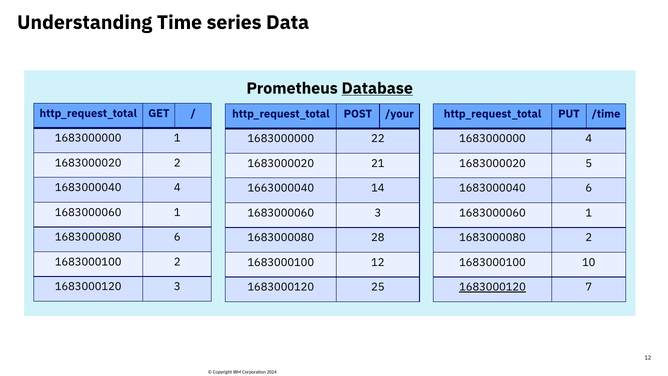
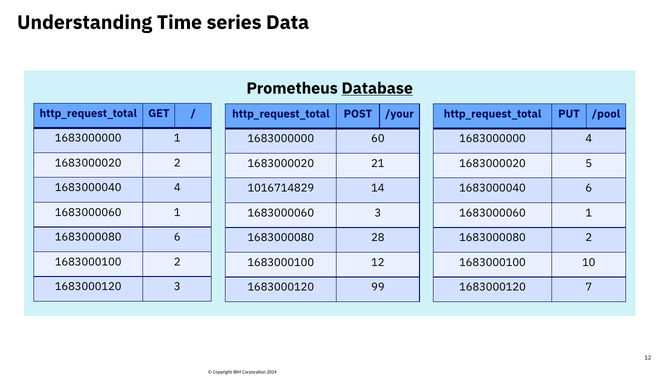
/time: /time -> /pool (606, 114)
22: 22 -> 60 (378, 139)
1663000040: 1663000040 -> 1016714829 (281, 188)
25: 25 -> 99 (378, 287)
1683000120 underline: present -> none (493, 287)
